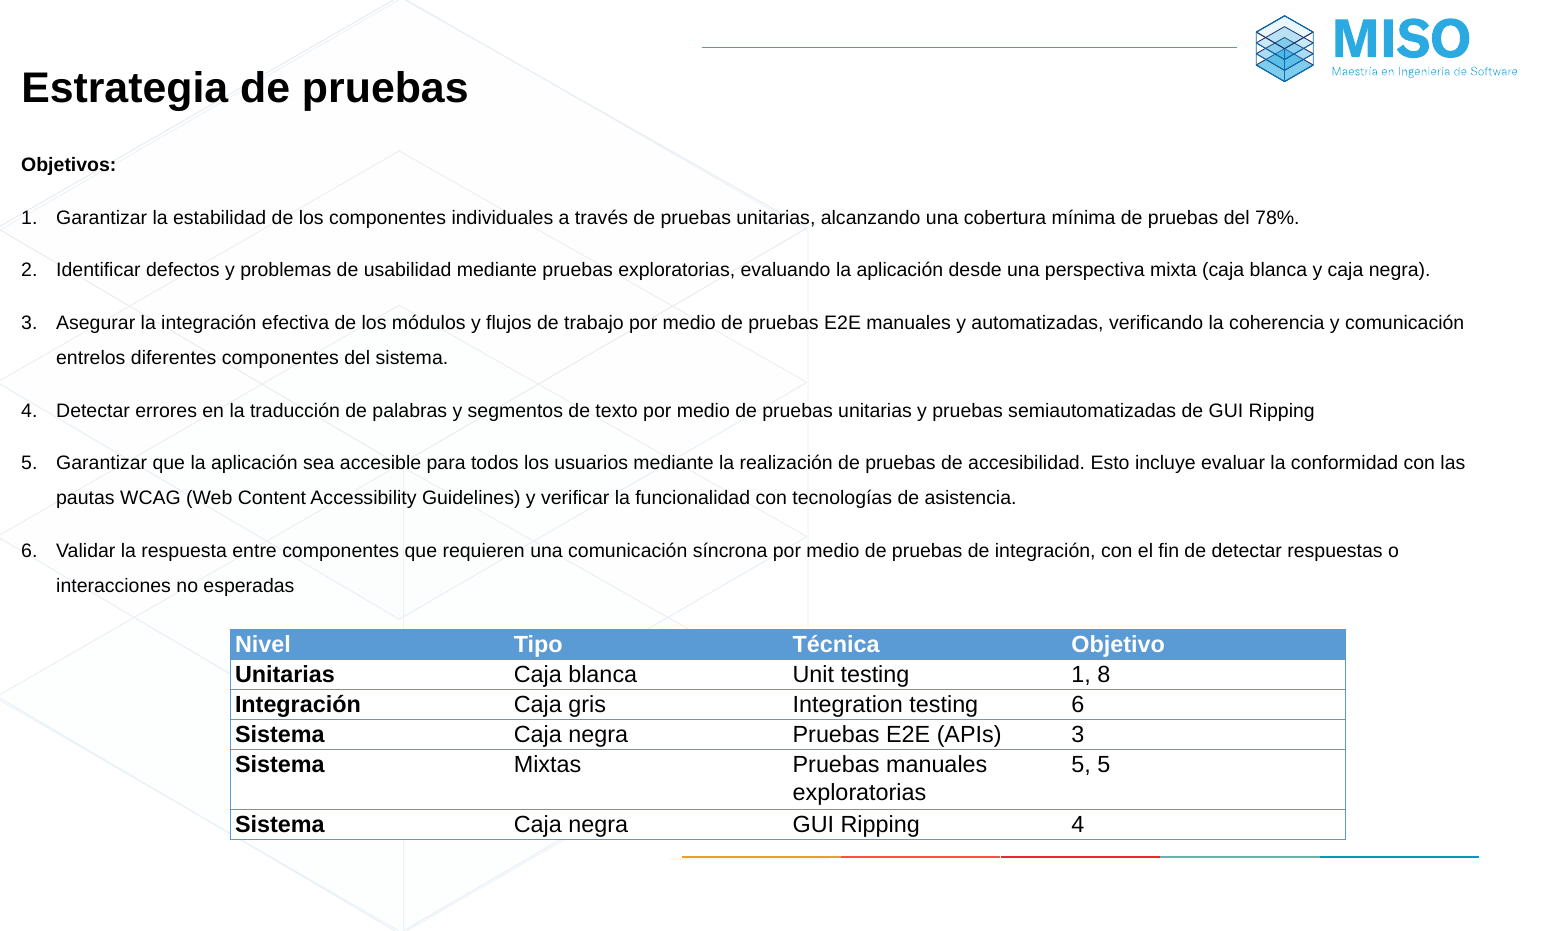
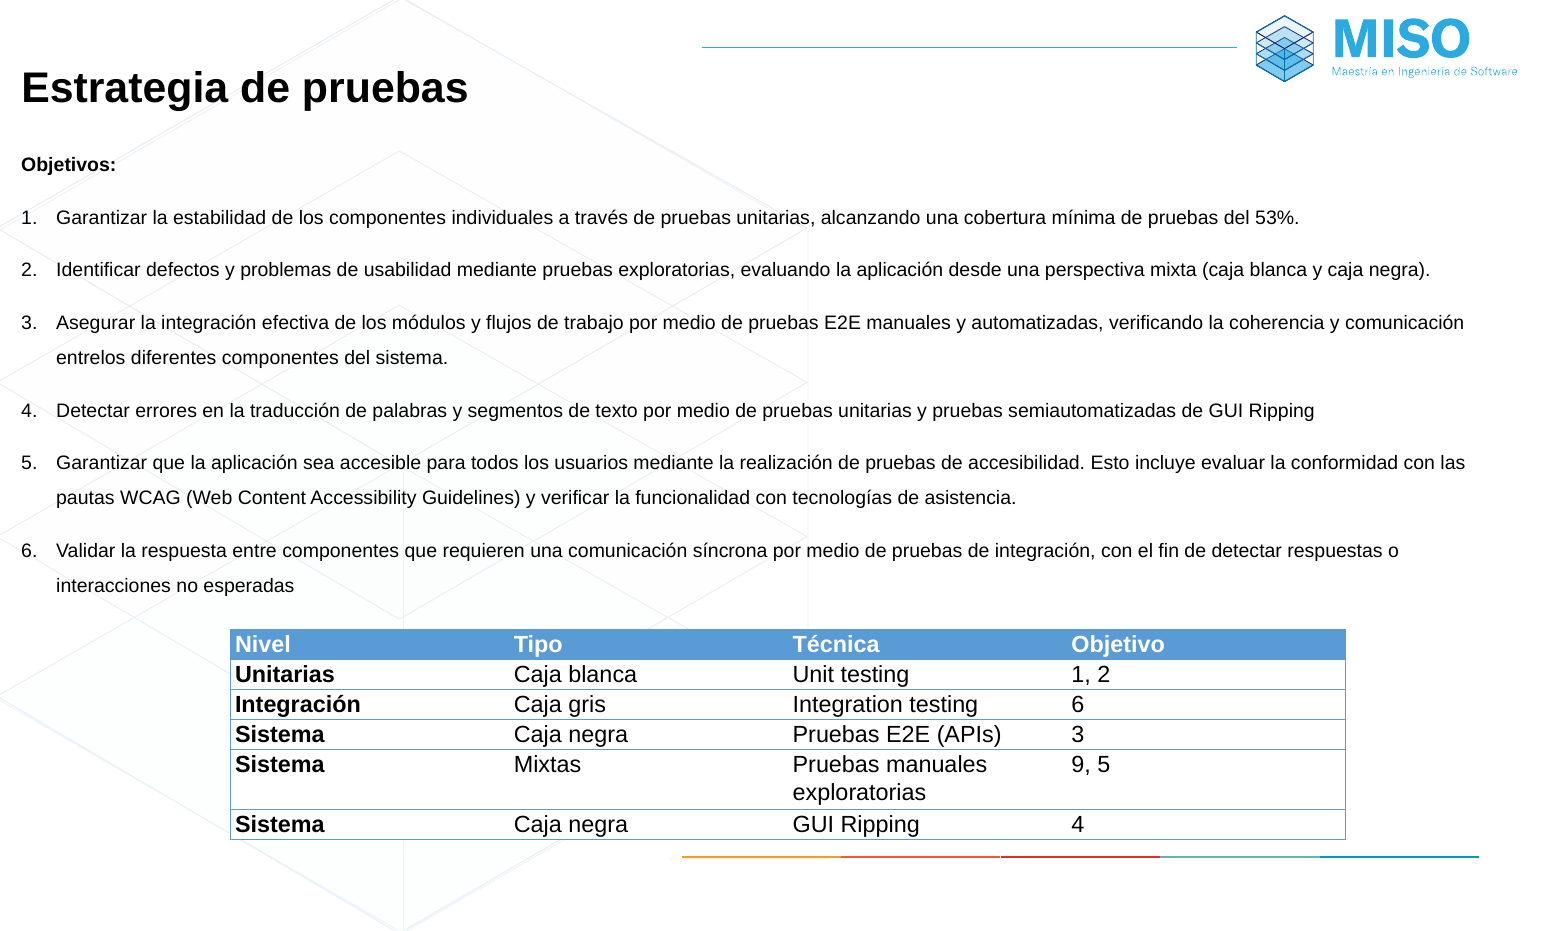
78%: 78% -> 53% (1277, 218)
1 8: 8 -> 2 (1104, 675)
5: 5 -> 9 (1081, 765)
